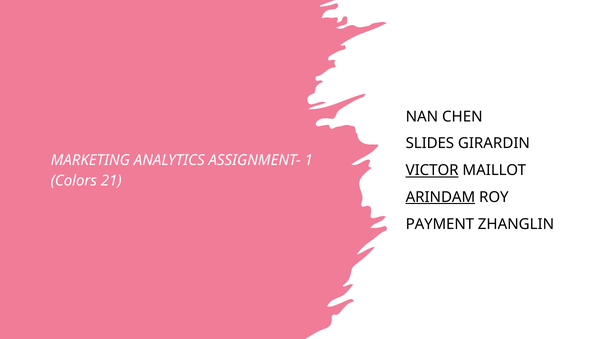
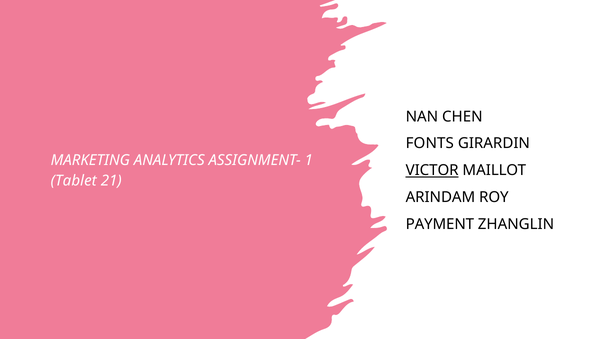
SLIDES: SLIDES -> FONTS (430, 144)
Colors: Colors -> Tablet (74, 181)
ARINDAM underline: present -> none (440, 197)
